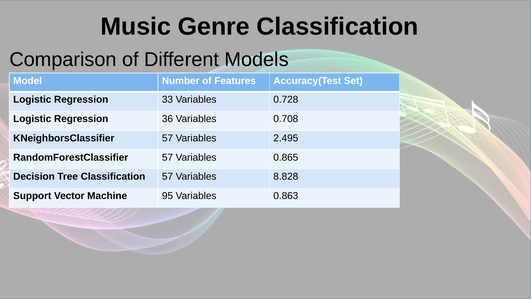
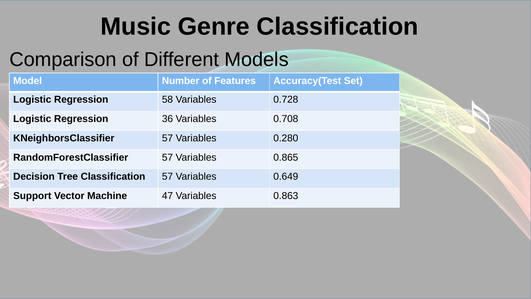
33: 33 -> 58 (167, 100)
2.495: 2.495 -> 0.280 (286, 138)
8.828: 8.828 -> 0.649 (286, 176)
95: 95 -> 47 (167, 196)
